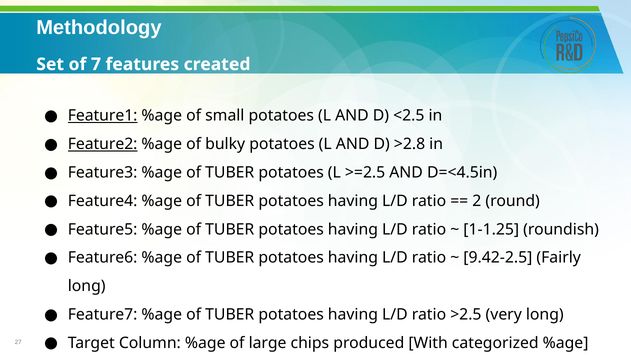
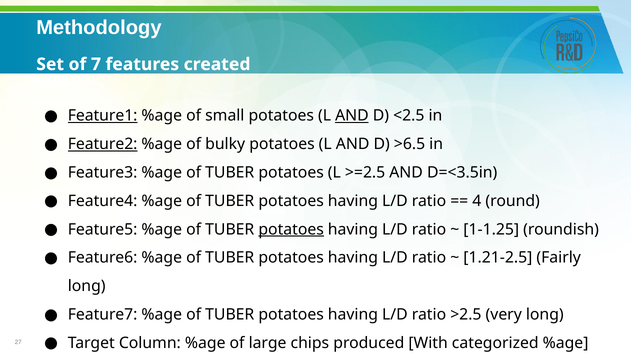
AND underline: none -> present (352, 116)
>2.8: >2.8 -> >6.5 (410, 144)
D=<4.5in: D=<4.5in -> D=<3.5in (462, 173)
2: 2 -> 4 (477, 201)
potatoes underline: none -> present (291, 229)
9.42-2.5: 9.42-2.5 -> 1.21-2.5 (498, 258)
